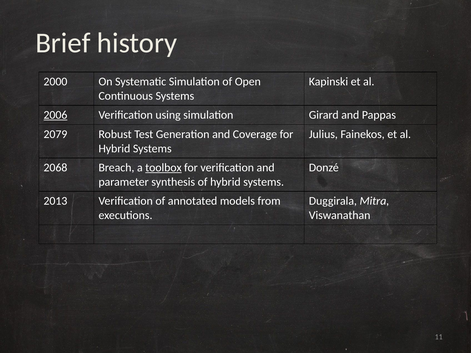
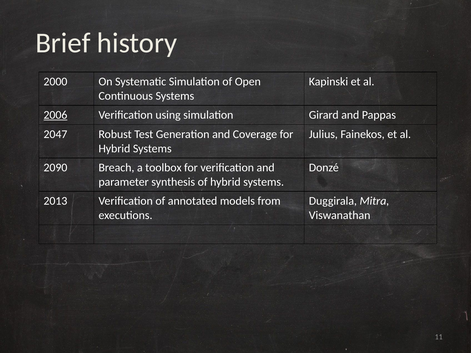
2079: 2079 -> 2047 (55, 134)
2068: 2068 -> 2090 (55, 168)
toolbox underline: present -> none (163, 168)
